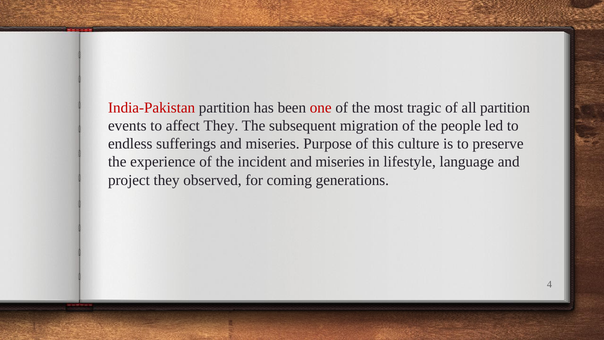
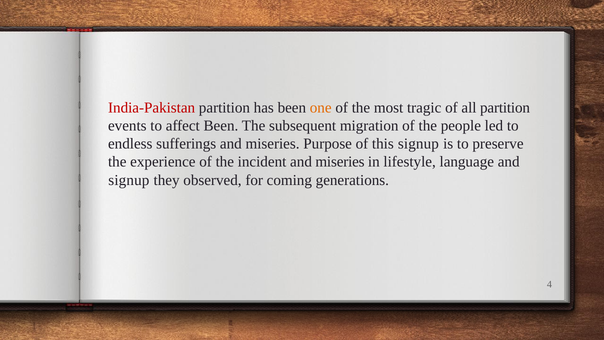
one colour: red -> orange (321, 108)
affect They: They -> Been (221, 126)
this culture: culture -> signup (418, 144)
project: project -> signup (129, 180)
